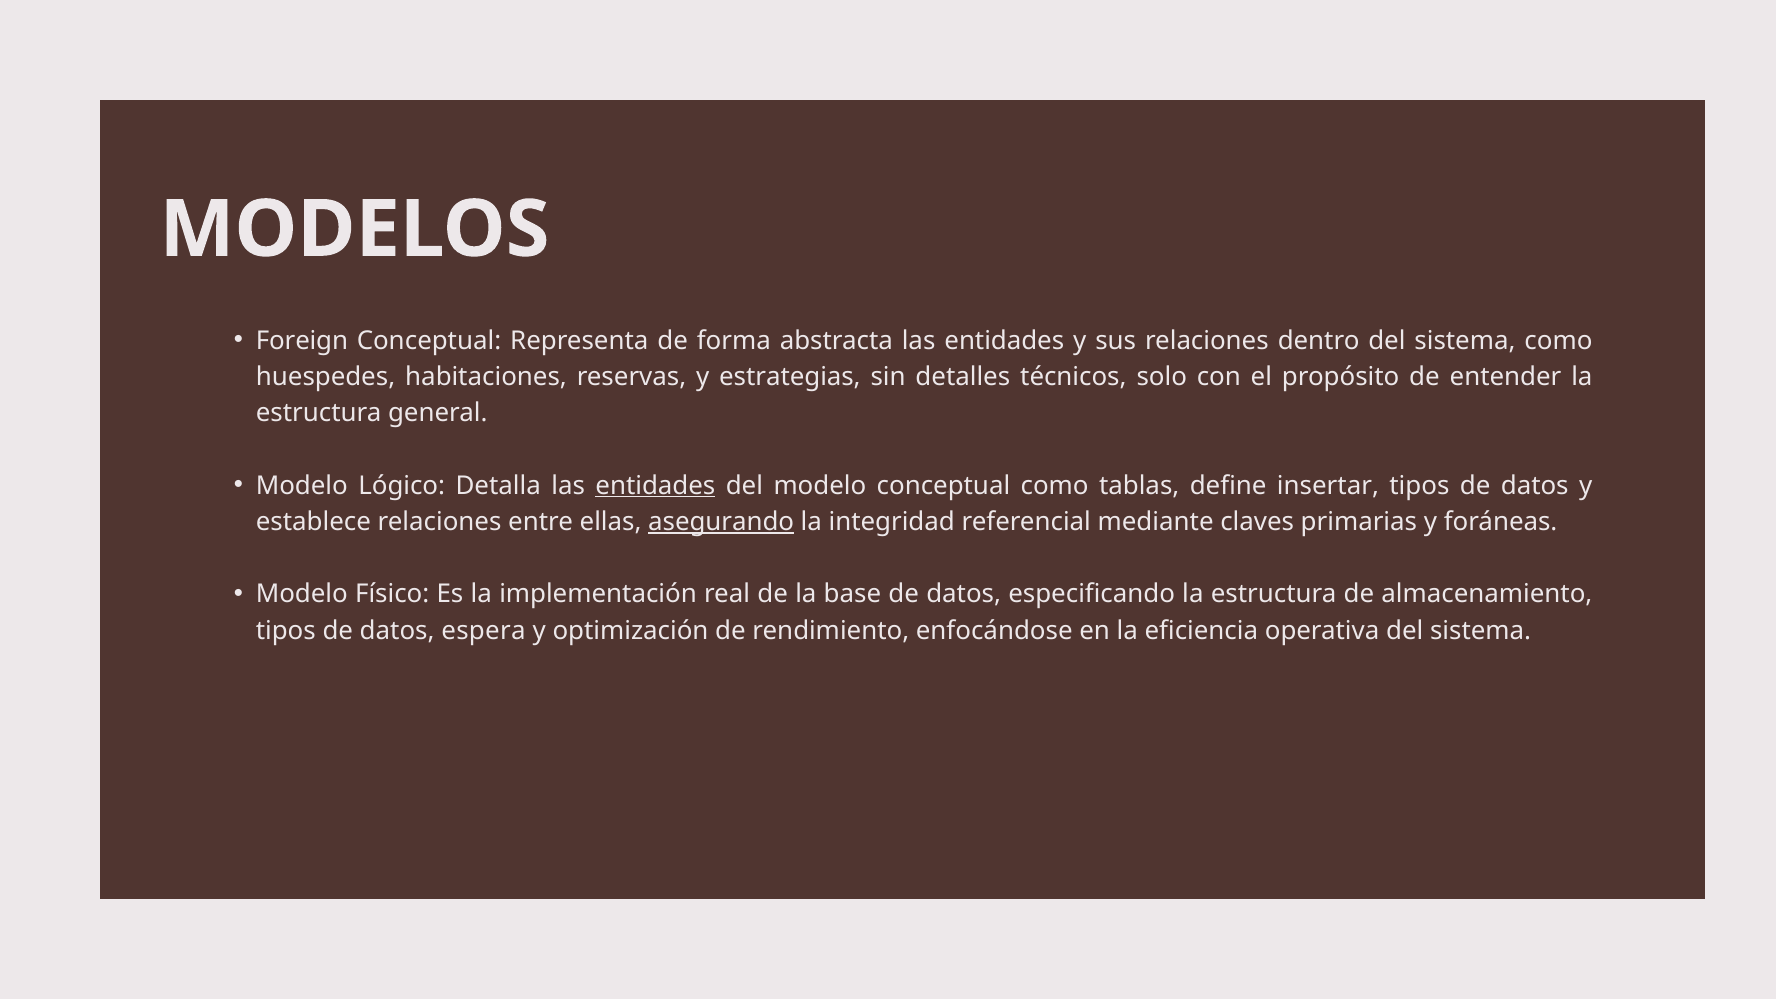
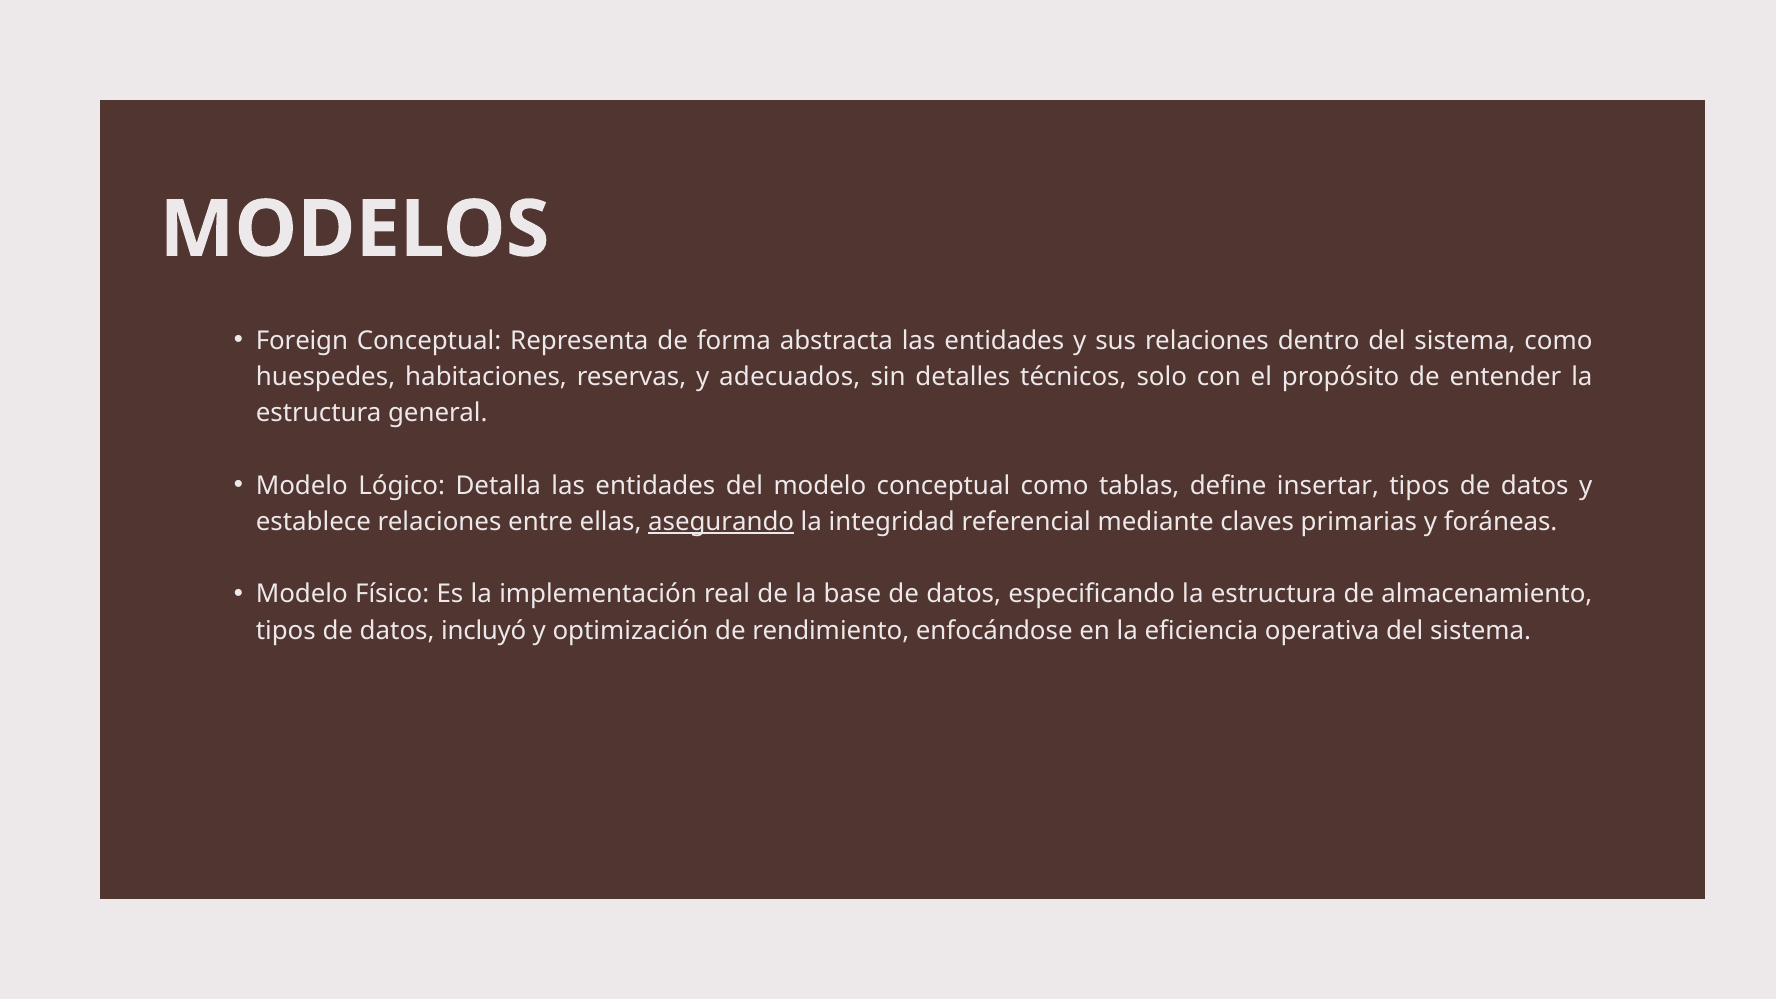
estrategias: estrategias -> adecuados (790, 377)
entidades underline: present -> none (655, 486)
espera: espera -> incluyó (484, 631)
